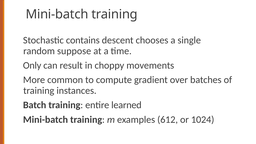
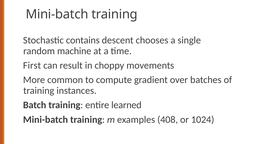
suppose: suppose -> machine (74, 51)
Only: Only -> First (32, 65)
612: 612 -> 408 (168, 120)
